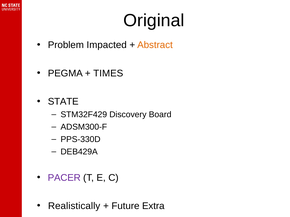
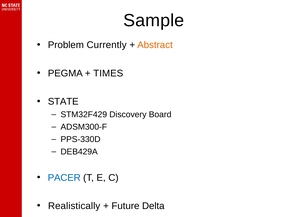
Original: Original -> Sample (154, 21)
Impacted: Impacted -> Currently (107, 45)
PACER colour: purple -> blue (64, 178)
Extra: Extra -> Delta (153, 206)
